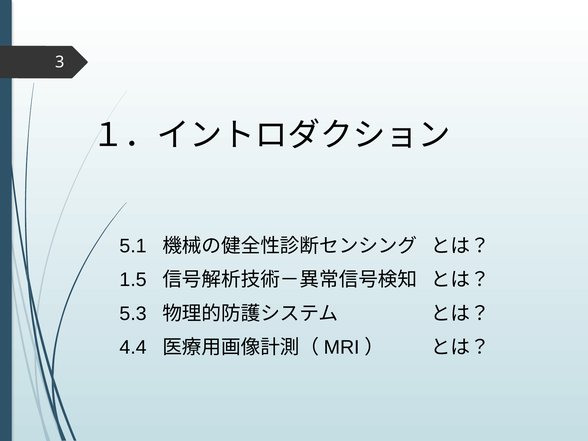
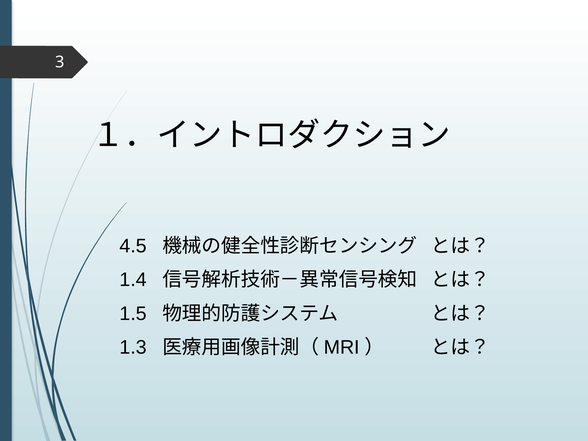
5.1: 5.1 -> 4.5 (133, 246)
1.5: 1.5 -> 1.4 (133, 280)
5.3: 5.3 -> 1.5 (133, 314)
4.4: 4.4 -> 1.3 (133, 347)
